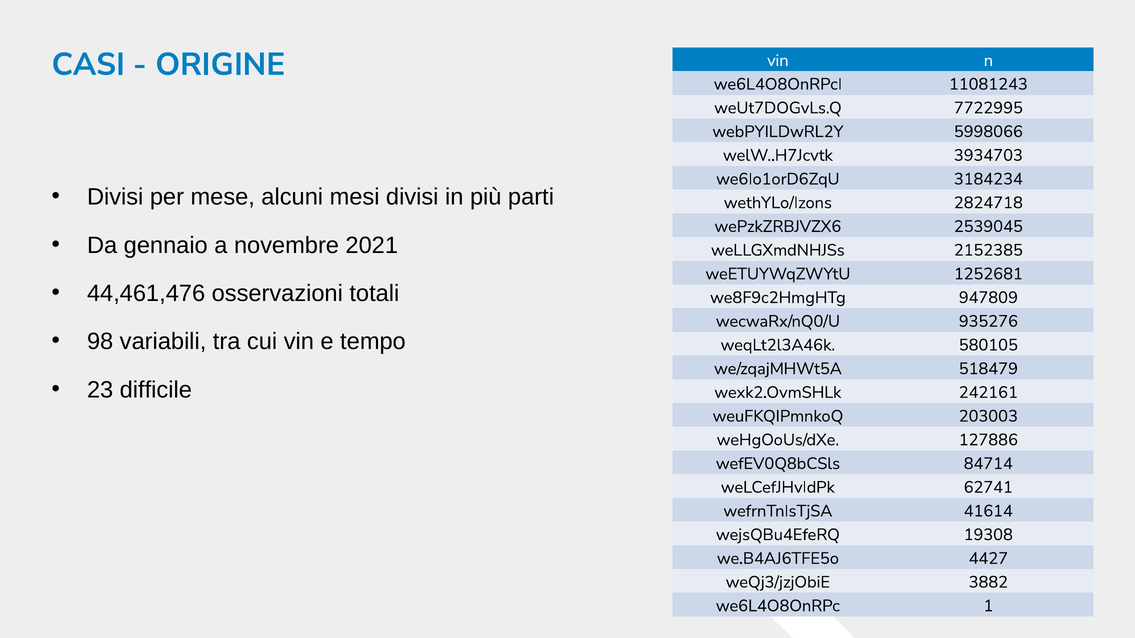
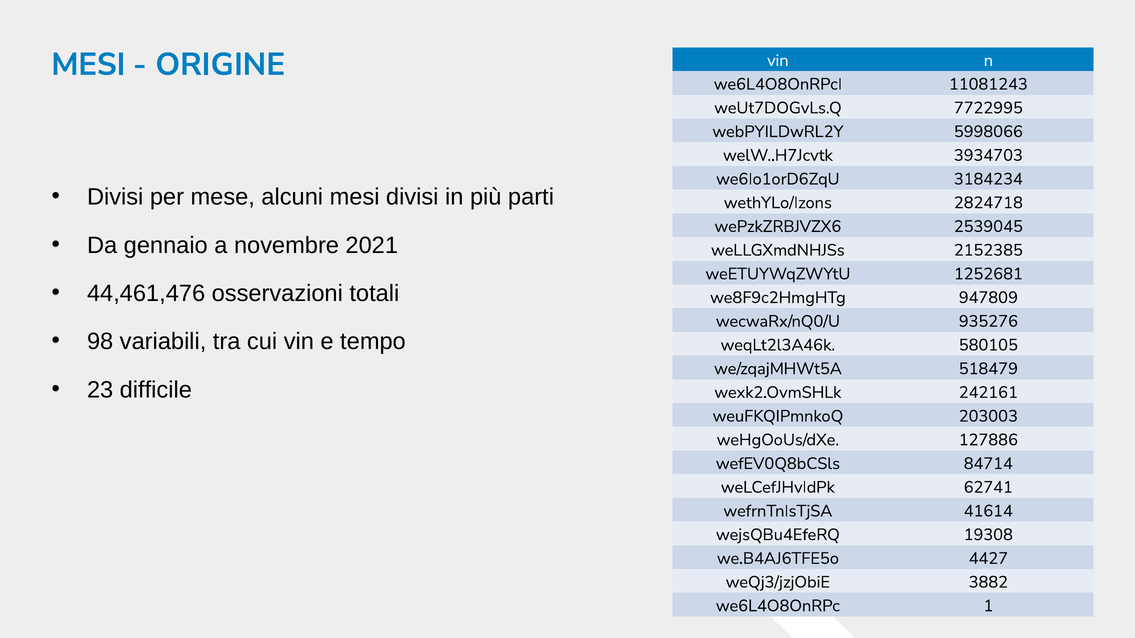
CASI: CASI -> MESI (88, 64)
